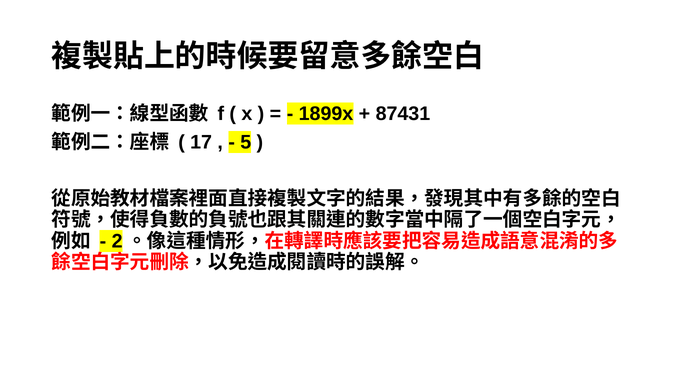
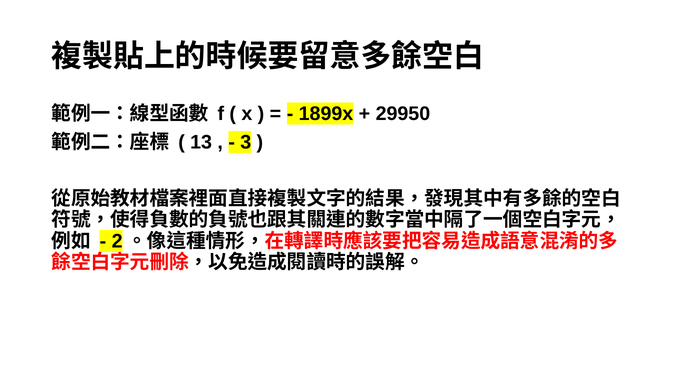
87431: 87431 -> 29950 (403, 114)
17: 17 -> 13 (201, 142)
5: 5 -> 3 (246, 142)
